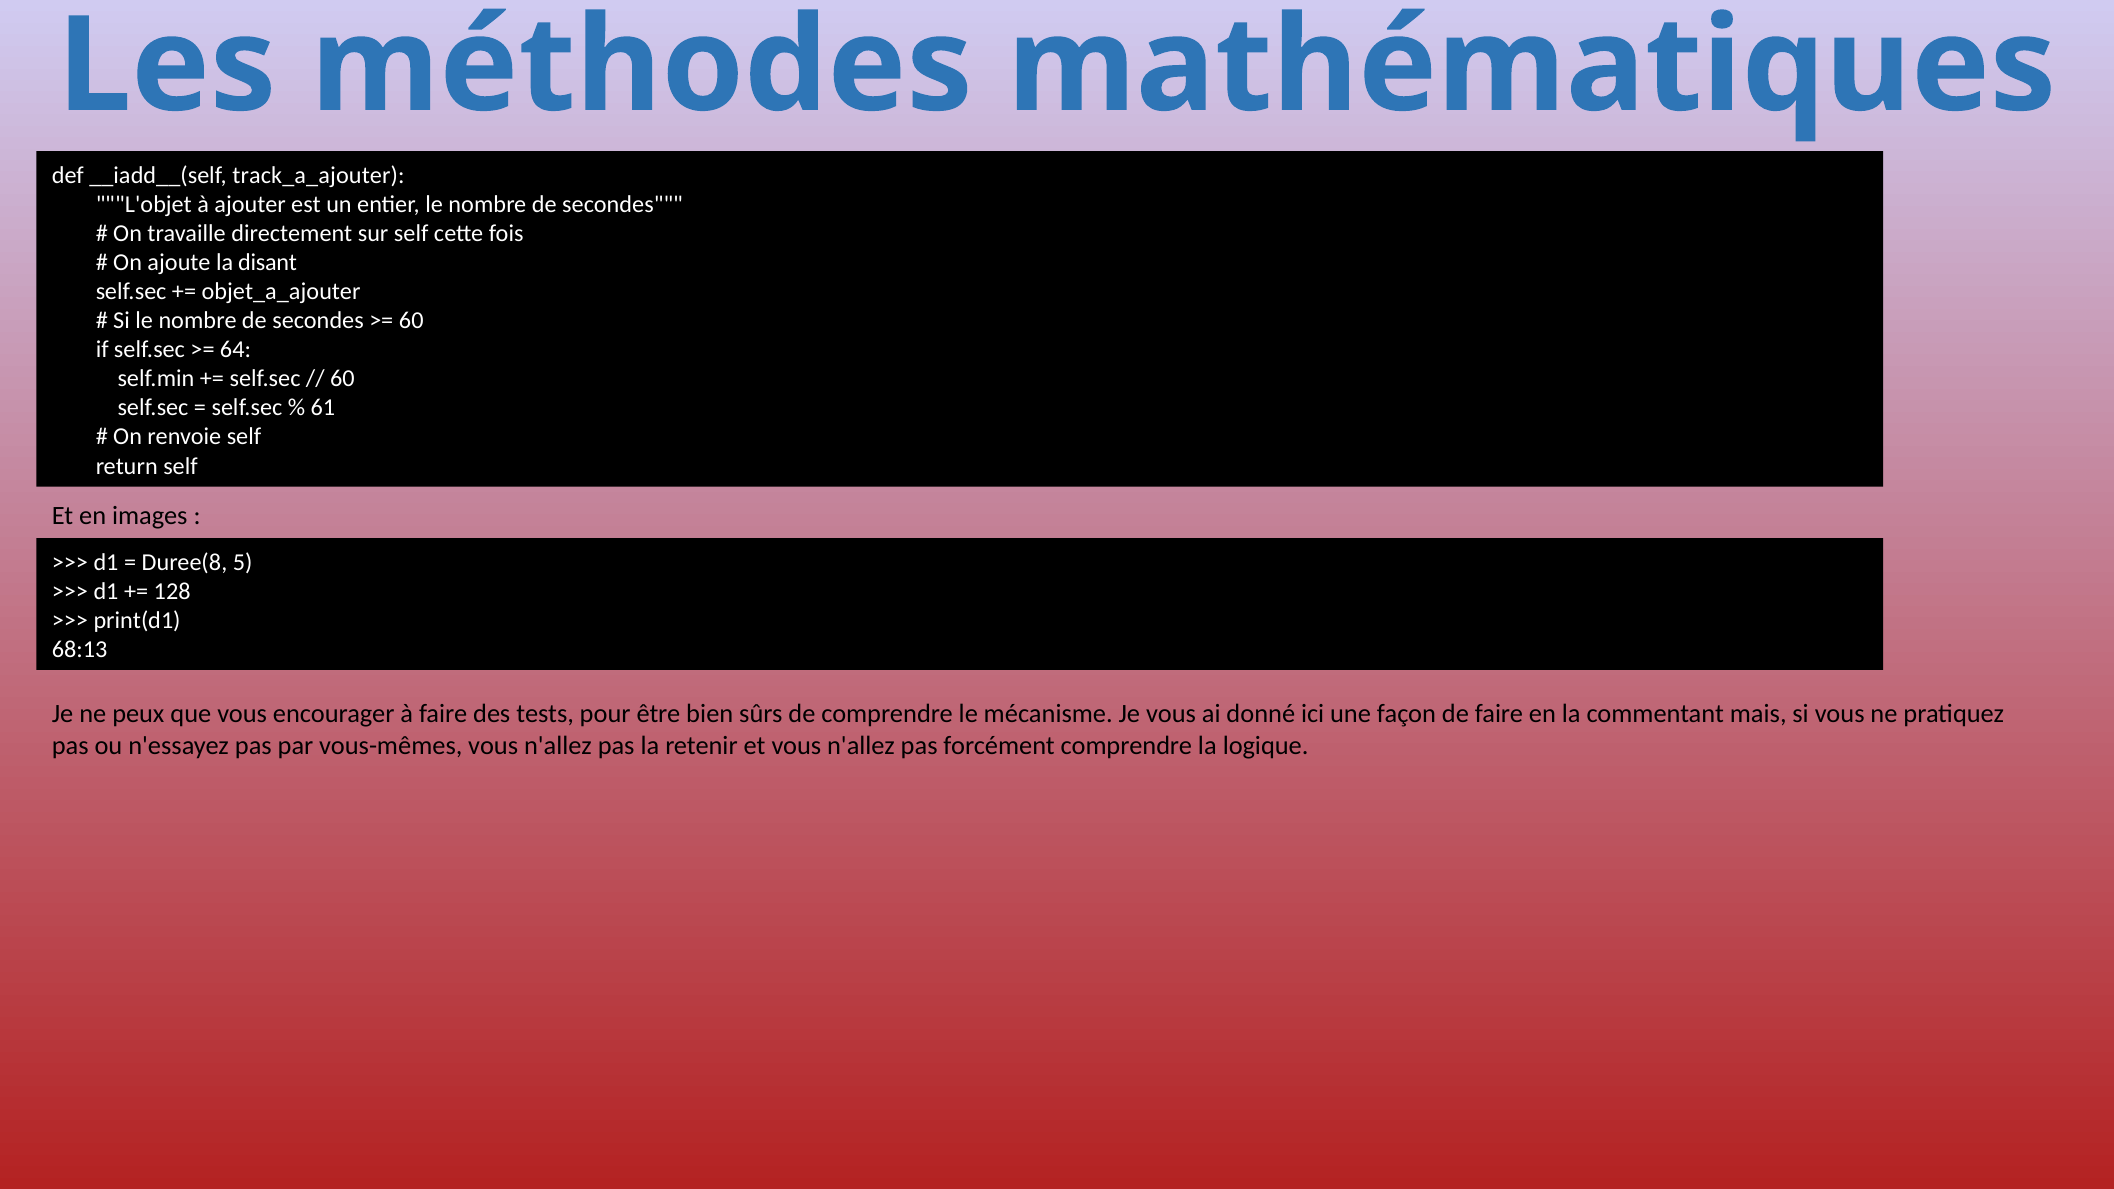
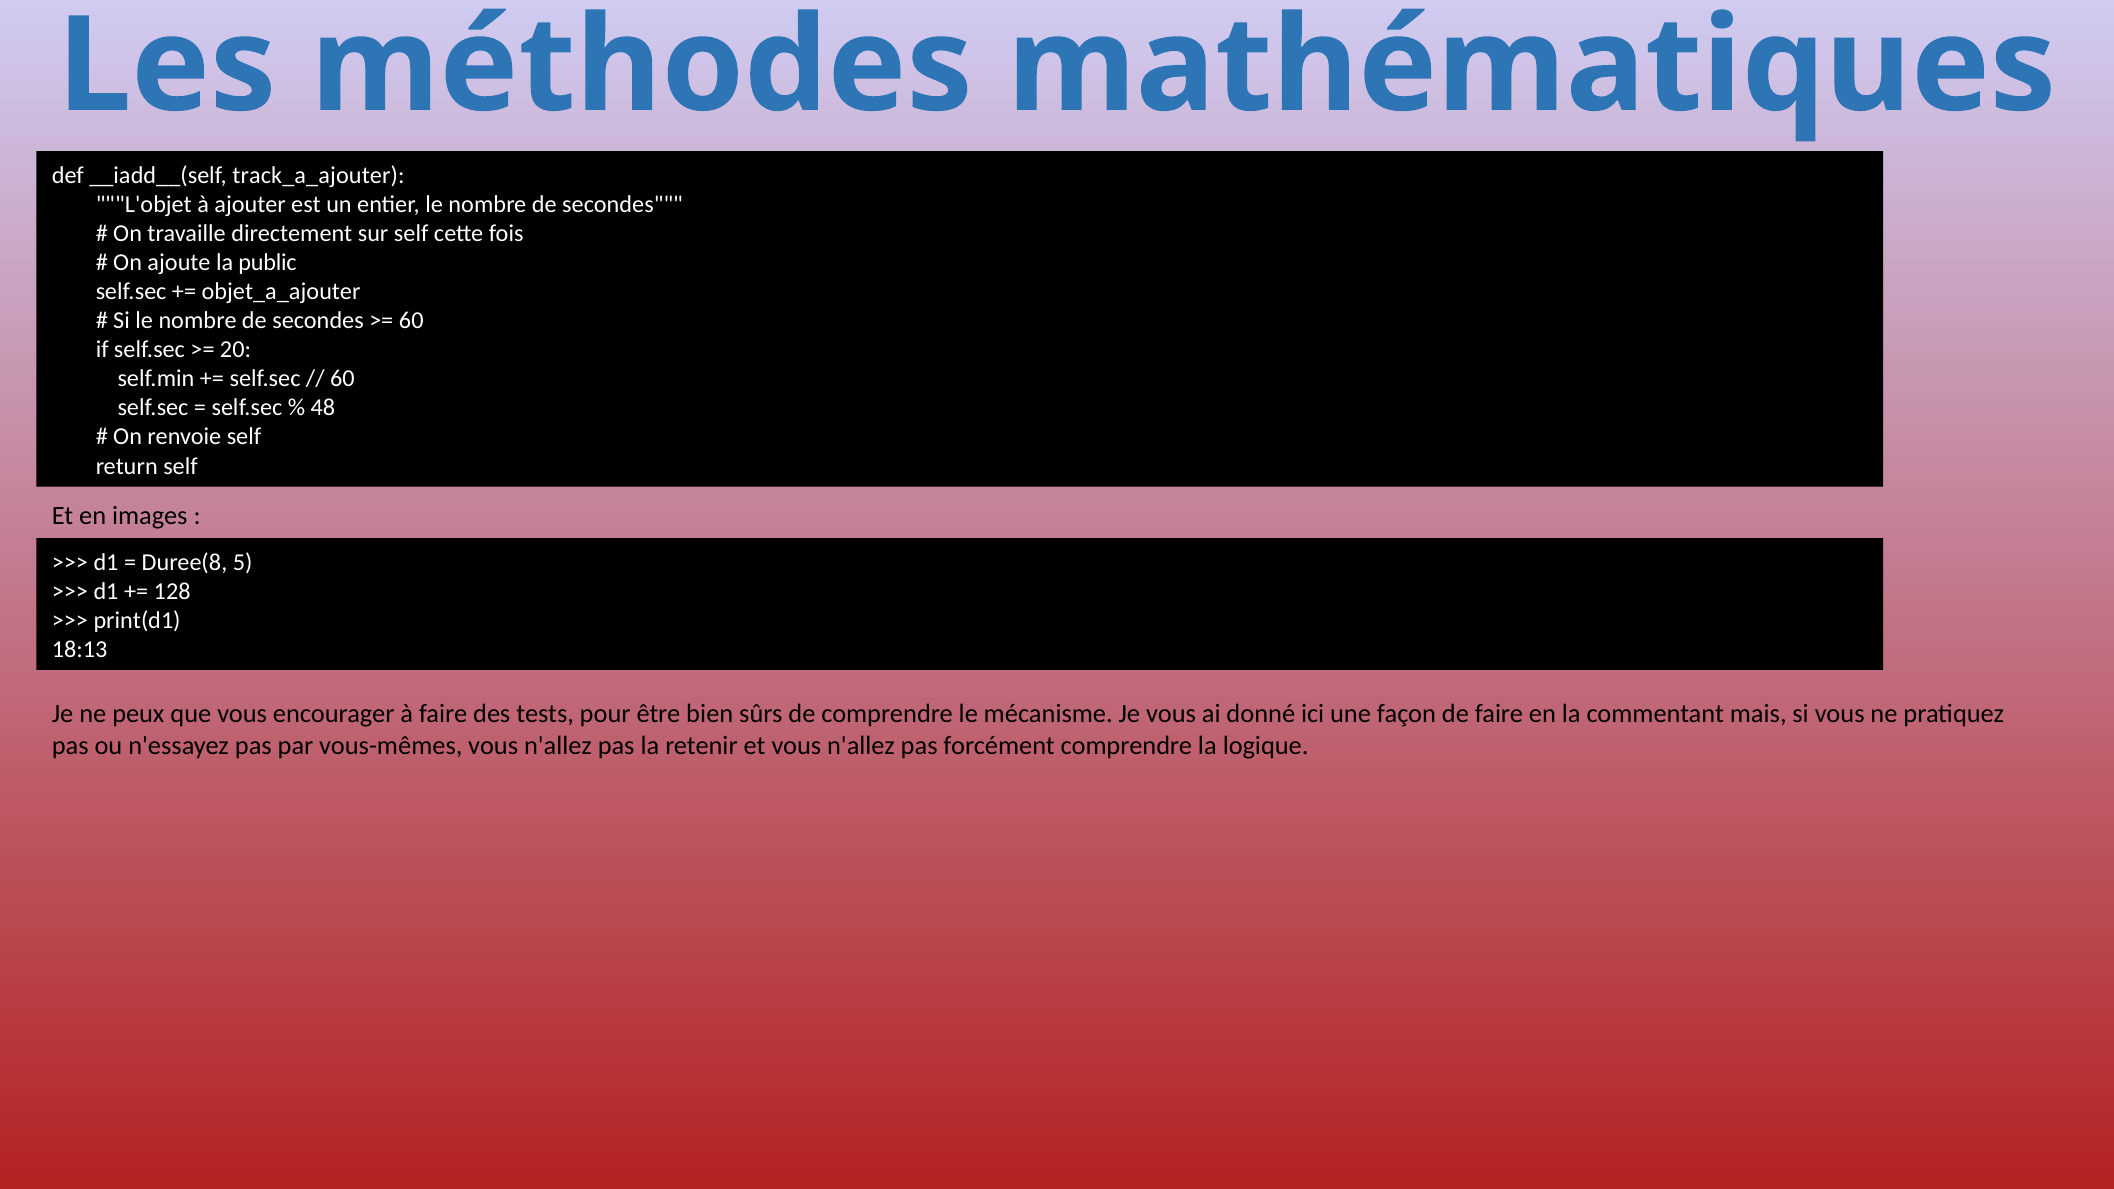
disant: disant -> public (268, 262)
64: 64 -> 20 (236, 350)
61: 61 -> 48 (323, 408)
68:13: 68:13 -> 18:13 (80, 649)
